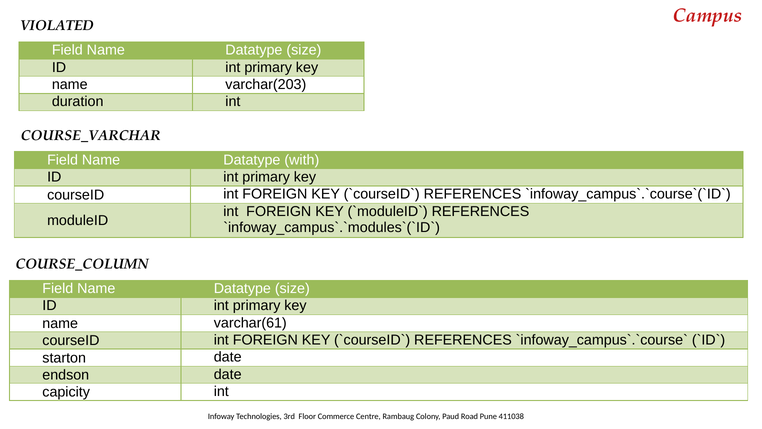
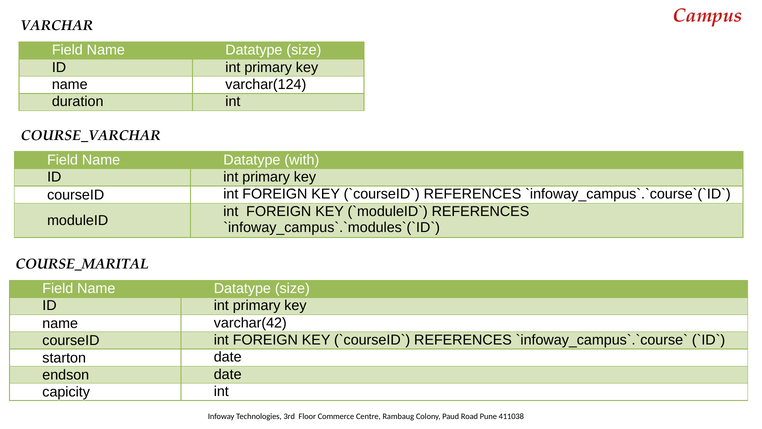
VIOLATED: VIOLATED -> VARCHAR (57, 26)
varchar(203: varchar(203 -> varchar(124 (266, 85)
COURSE_COLUMN: COURSE_COLUMN -> COURSE_MARITAL (82, 264)
varchar(61: varchar(61 -> varchar(42 (250, 323)
